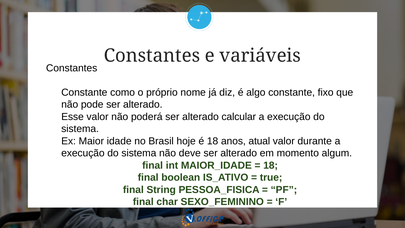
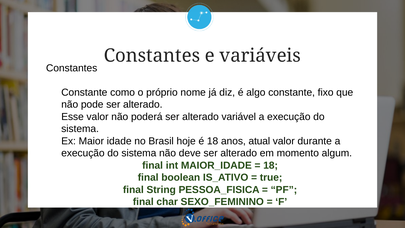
calcular: calcular -> variável (239, 117)
